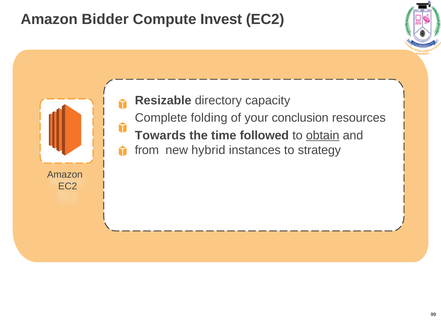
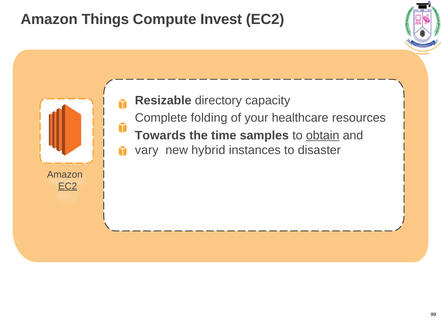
Bidder: Bidder -> Things (105, 20)
conclusion: conclusion -> healthcare (300, 118)
followed: followed -> samples (264, 136)
from: from -> vary (147, 151)
strategy: strategy -> disaster (319, 151)
EC2 underline: none -> present (68, 187)
